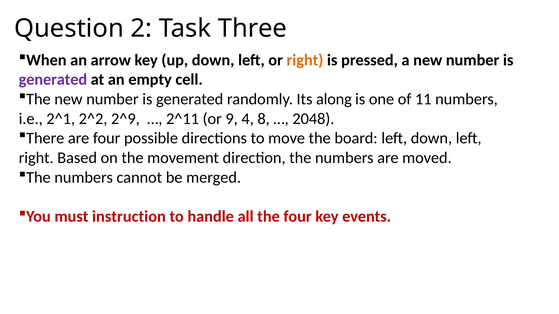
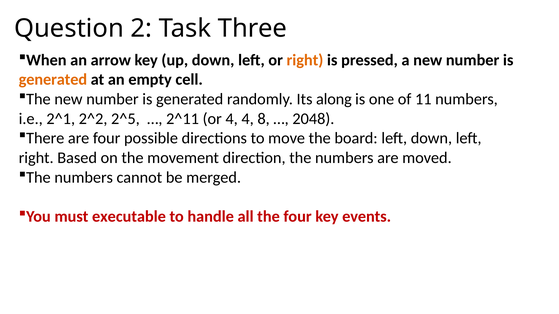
generated colour: purple -> orange (53, 80)
2^9: 2^9 -> 2^5 (125, 119)
or 9: 9 -> 4 (232, 119)
instruction: instruction -> executable (129, 217)
